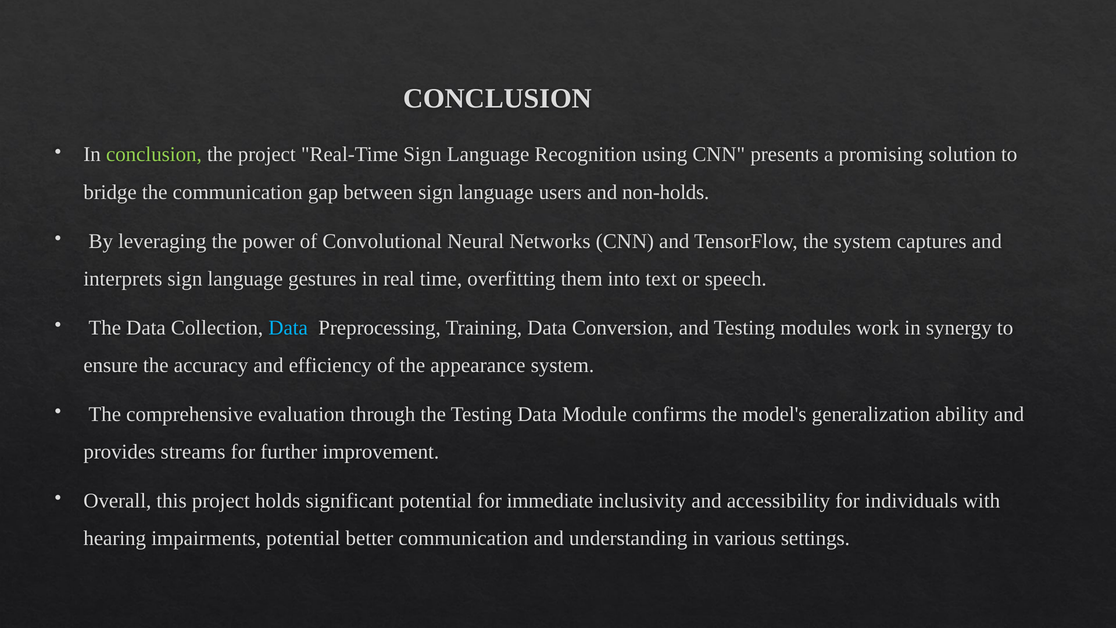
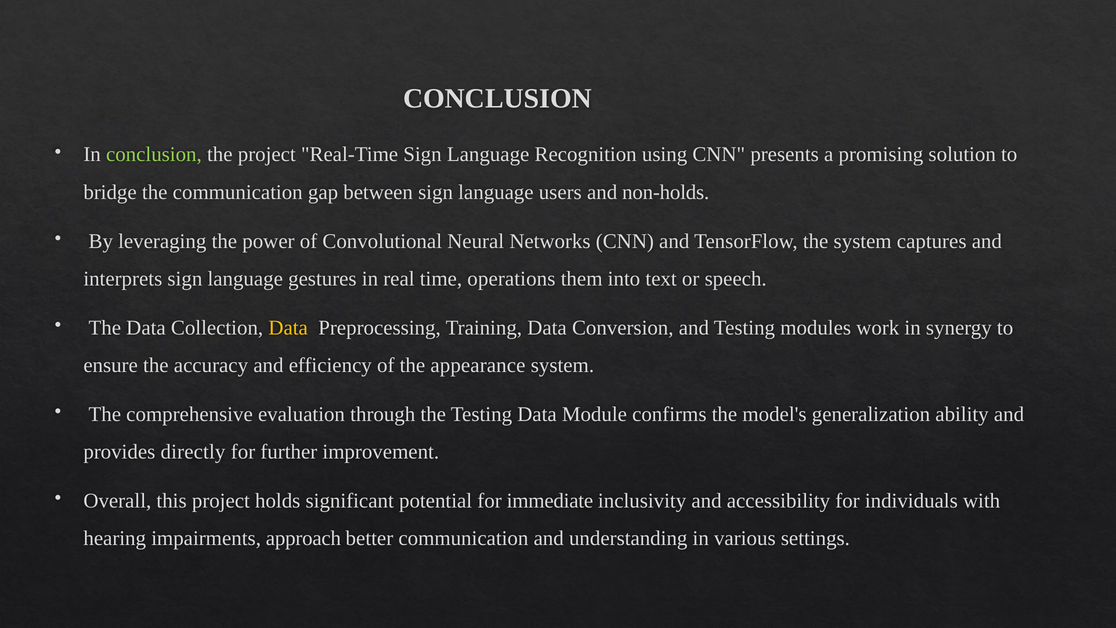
overfitting: overfitting -> operations (511, 279)
Data colour: light blue -> yellow (288, 327)
streams: streams -> directly (193, 452)
impairments potential: potential -> approach (303, 538)
